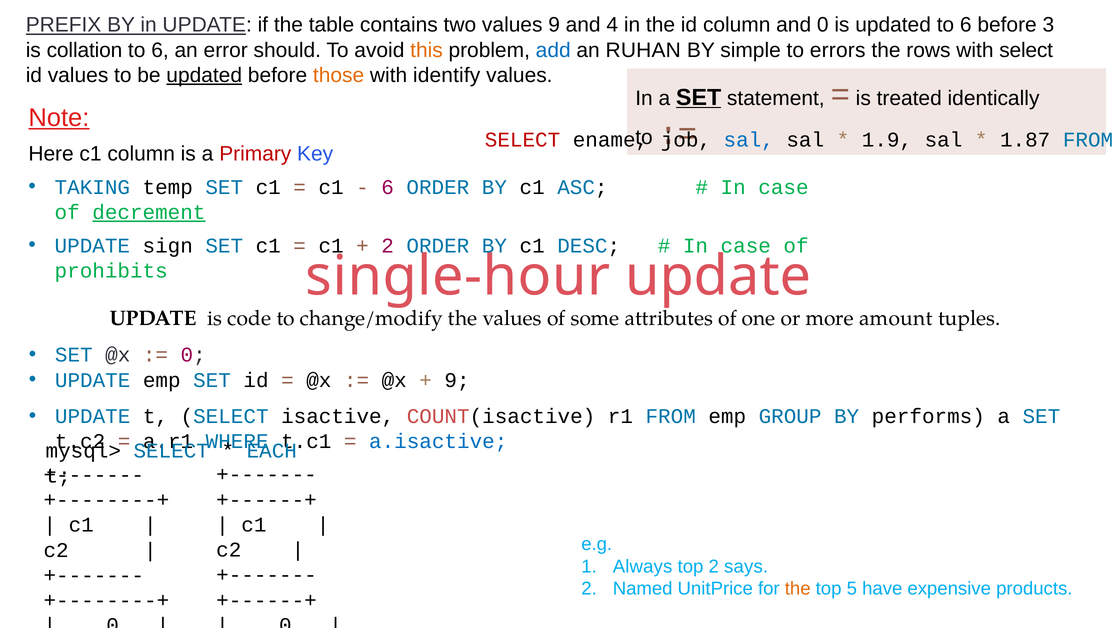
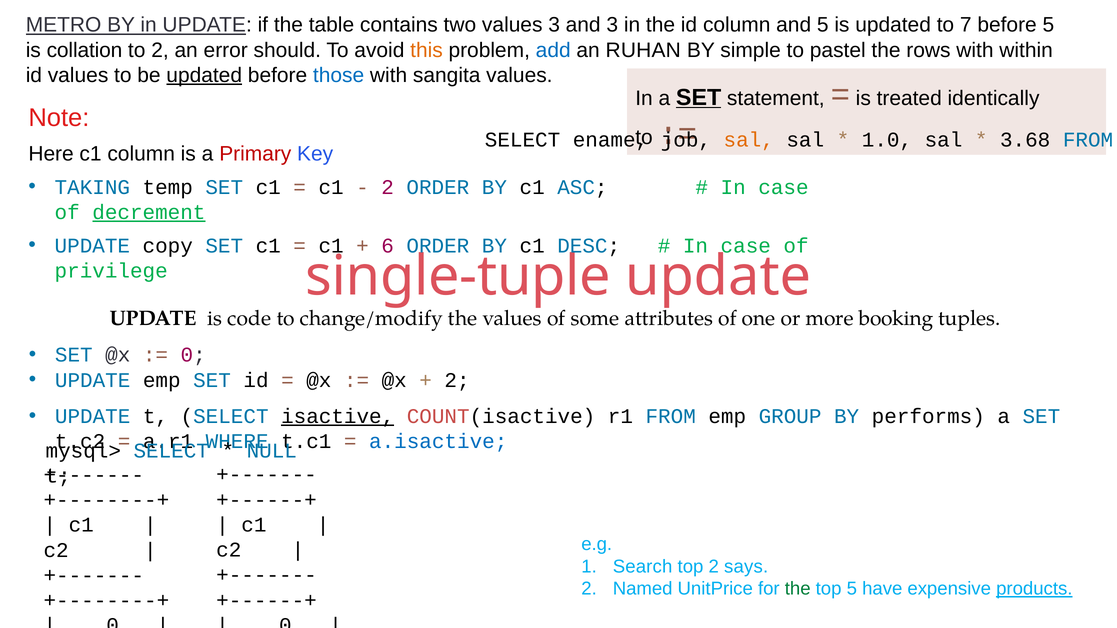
PREFIX: PREFIX -> METRO (64, 25)
values 9: 9 -> 3 (554, 25)
and 4: 4 -> 3 (612, 25)
and 0: 0 -> 5 (823, 25)
updated to 6: 6 -> 7 (966, 25)
before 3: 3 -> 5 (1048, 25)
6: 6 -> 2 (160, 50)
errors: errors -> pastel (838, 50)
with select: select -> within (1026, 50)
those colour: orange -> blue (339, 75)
identify: identify -> sangita (447, 75)
Note underline: present -> none (59, 118)
SELECT colour: red -> black (523, 140)
sal colour: blue -> orange (749, 140)
1.9: 1.9 -> 1.0 (887, 140)
1.87: 1.87 -> 3.68 (1025, 140)
6: 6 -> 2 (388, 187)
sign: sign -> copy (168, 246)
2: 2 -> 6 (388, 246)
single-hour: single-hour -> single-tuple (458, 276)
prohibits: prohibits -> privilege (111, 271)
amount: amount -> booking (896, 318)
9: 9 -> 2 (457, 380)
isactive underline: none -> present (338, 417)
EACH: EACH -> NULL (272, 451)
Always: Always -> Search (643, 567)
the colour: orange -> green (798, 589)
products underline: none -> present (1034, 589)
